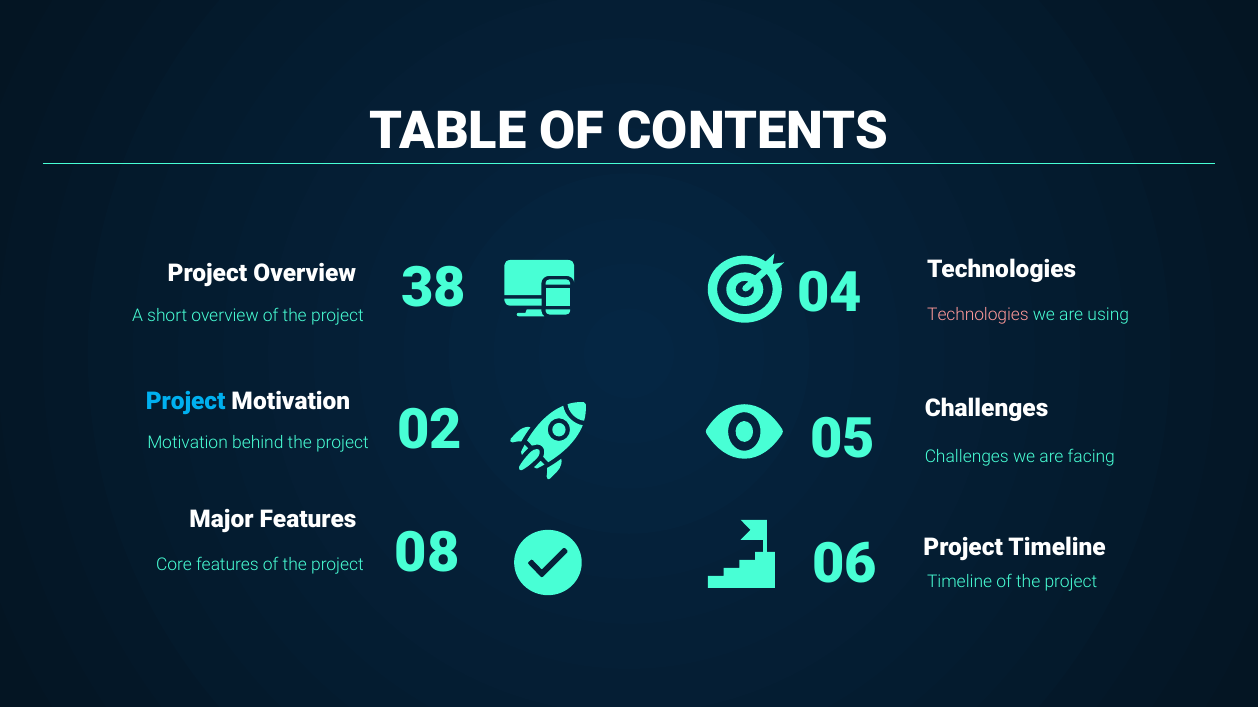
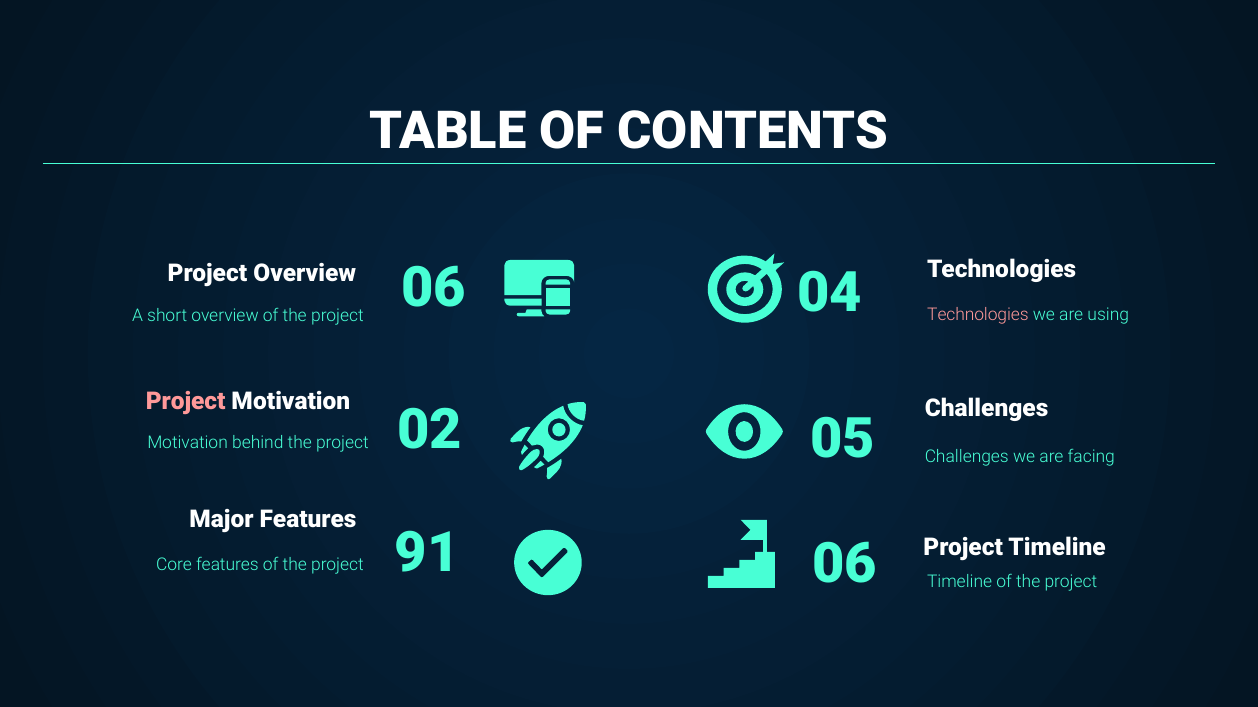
38: 38 -> 06 (434, 288)
Project colour: light blue -> pink (186, 402)
08: 08 -> 91 (427, 554)
